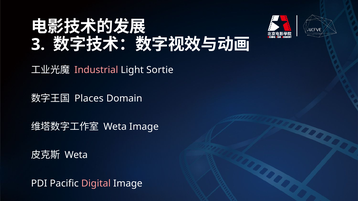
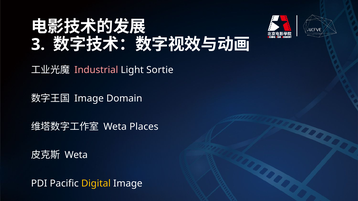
Places: Places -> Image (89, 98)
Weta Image: Image -> Places (144, 127)
Digital colour: pink -> yellow (96, 184)
